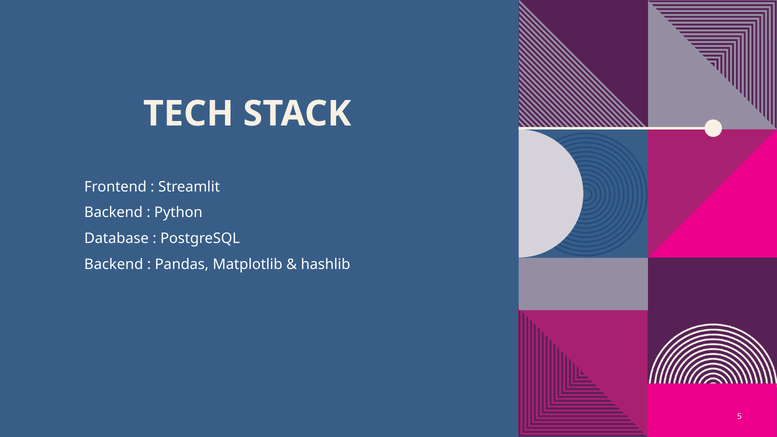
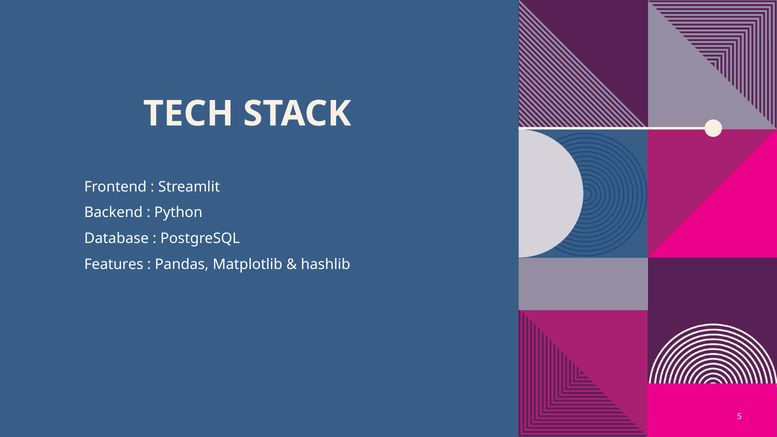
Backend: Backend -> Features (114, 264)
